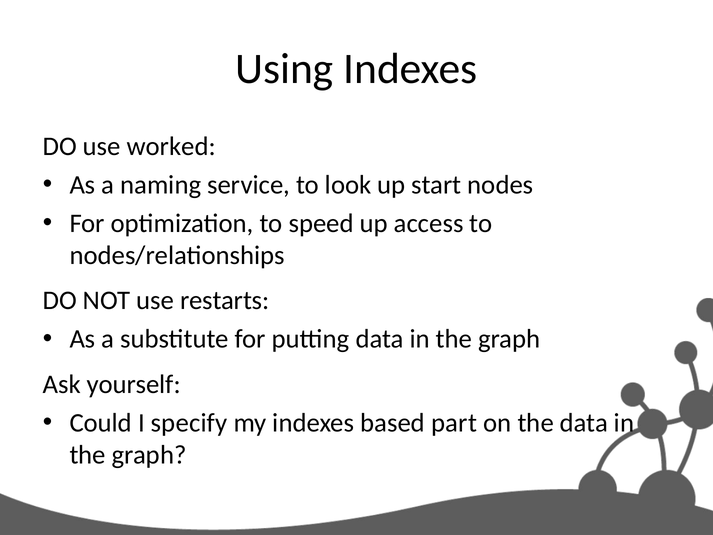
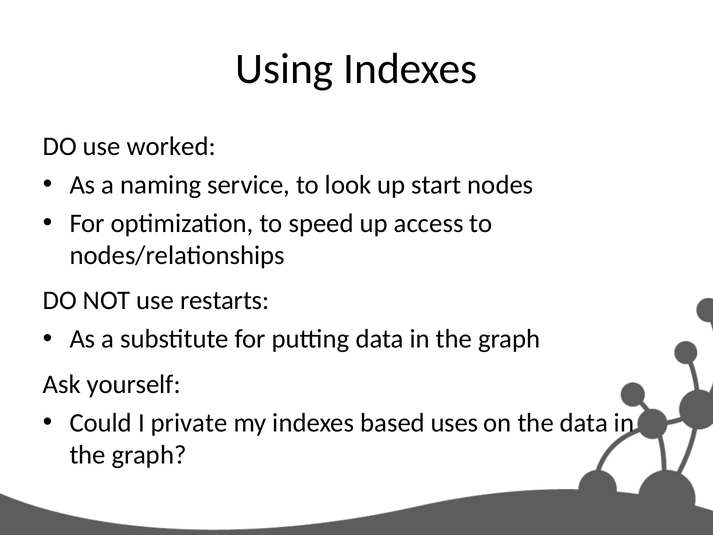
specify: specify -> private (189, 423)
part: part -> uses (454, 423)
